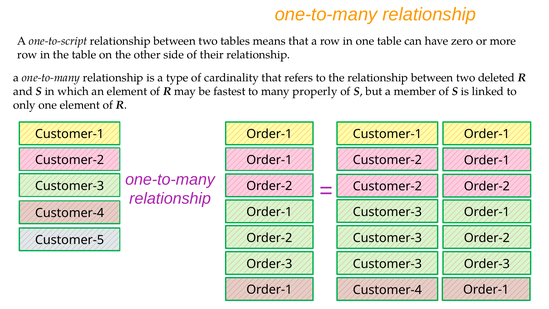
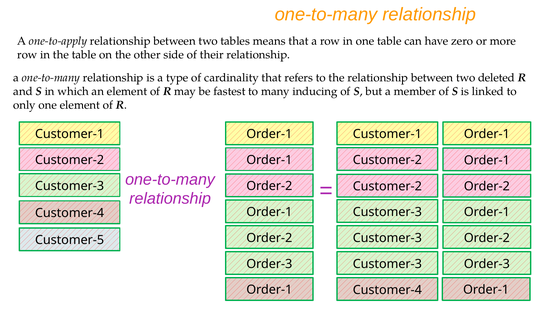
one-to-script: one-to-script -> one-to-apply (58, 41)
properly: properly -> inducing (315, 91)
